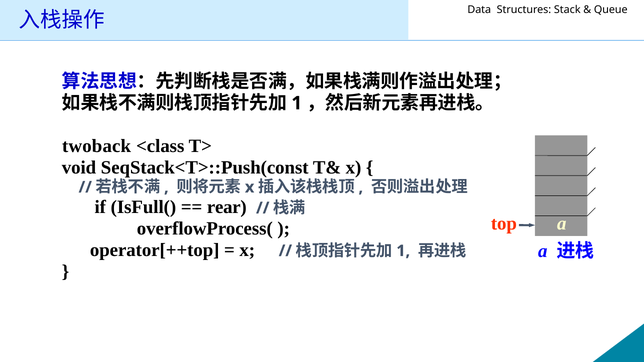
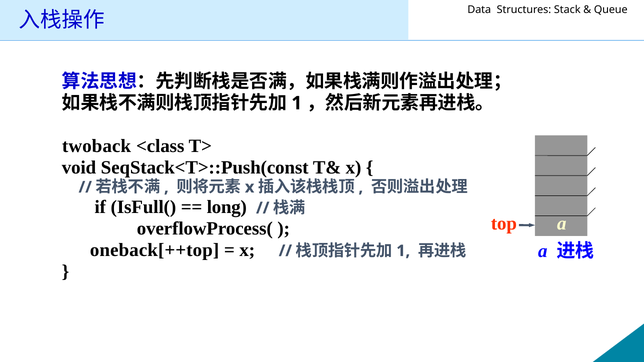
rear: rear -> long (227, 207)
operator[++top: operator[++top -> oneback[++top (155, 250)
